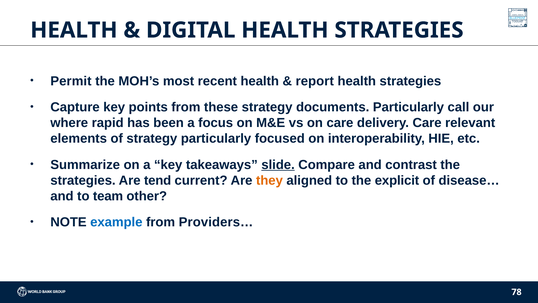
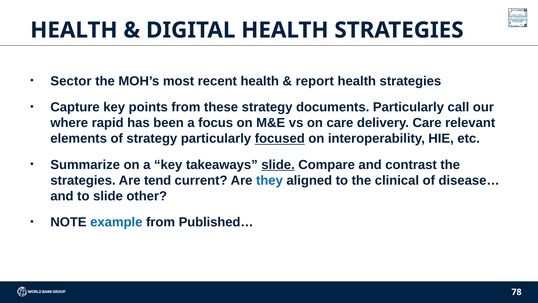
Permit: Permit -> Sector (71, 81)
focused underline: none -> present (280, 138)
they colour: orange -> blue (269, 180)
explicit: explicit -> clinical (397, 180)
to team: team -> slide (108, 196)
Providers…: Providers… -> Published… (216, 222)
